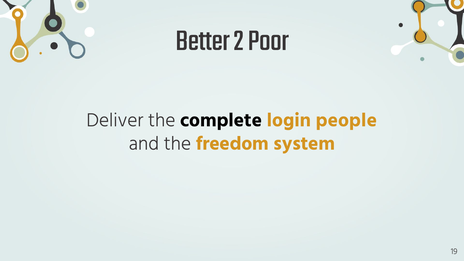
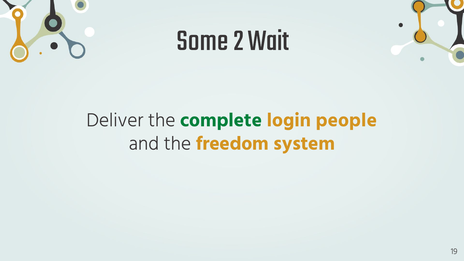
Better: Better -> Some (202, 40)
Poor: Poor -> Wait (268, 40)
complete colour: black -> green (221, 120)
